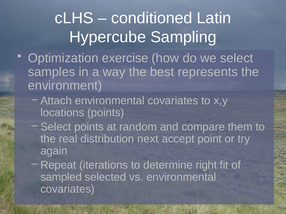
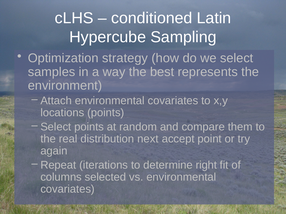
exercise: exercise -> strategy (125, 58)
sampled: sampled -> columns (61, 177)
